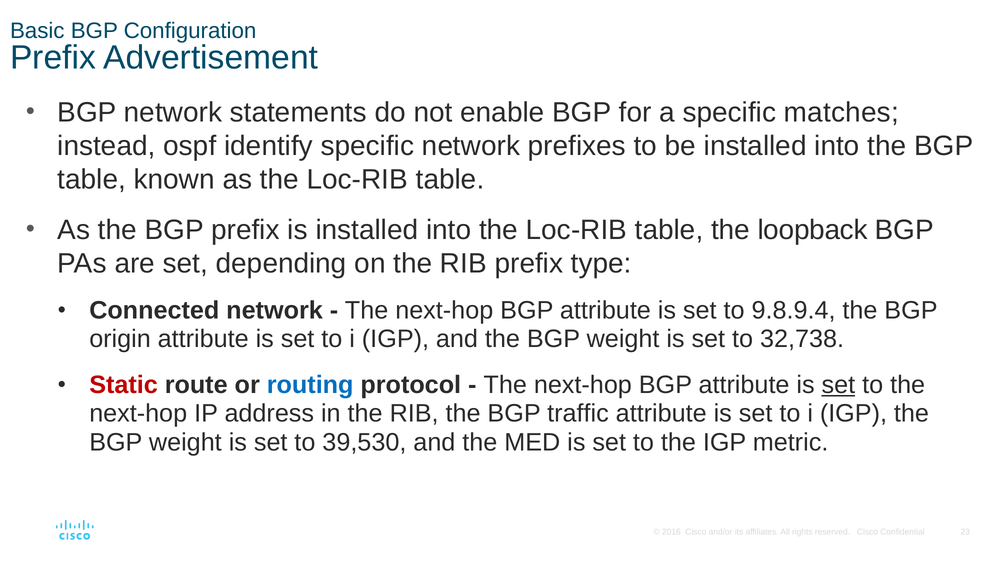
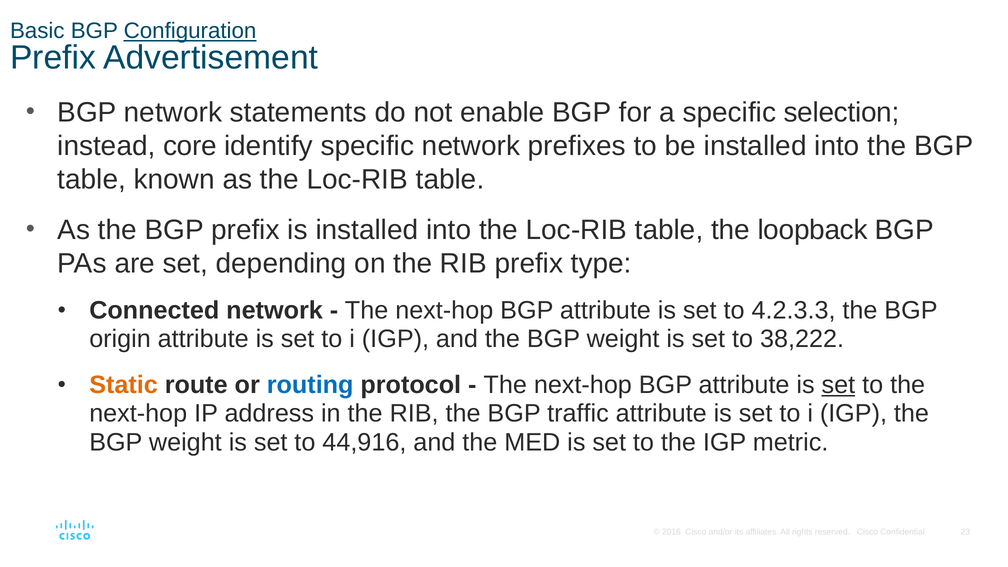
Configuration underline: none -> present (190, 31)
matches: matches -> selection (842, 112)
ospf: ospf -> core (190, 146)
9.8.9.4: 9.8.9.4 -> 4.2.3.3 (794, 310)
32,738: 32,738 -> 38,222 (802, 339)
Static colour: red -> orange (124, 385)
39,530: 39,530 -> 44,916 (364, 442)
